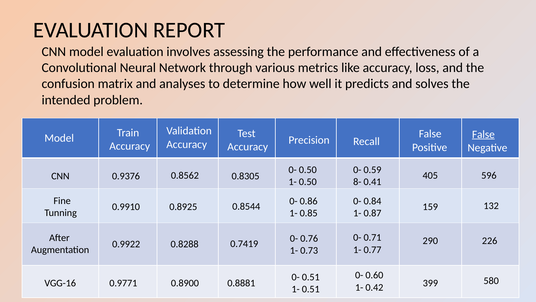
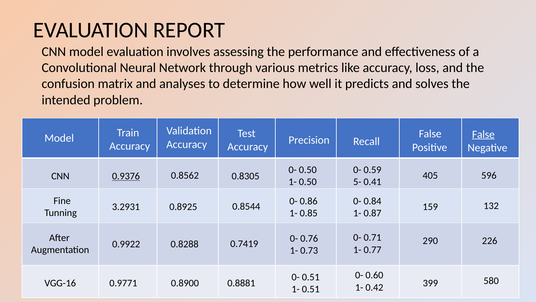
0.9376 underline: none -> present (126, 176)
8-: 8- -> 5- (357, 182)
0.9910: 0.9910 -> 3.2931 (126, 207)
